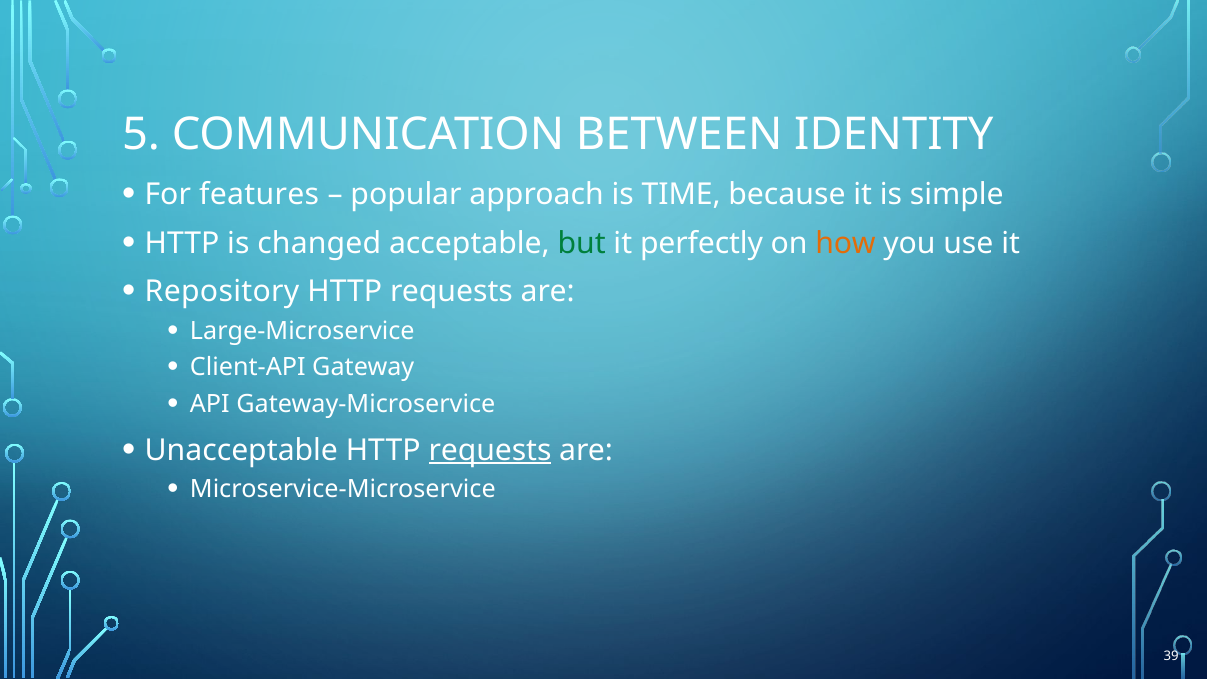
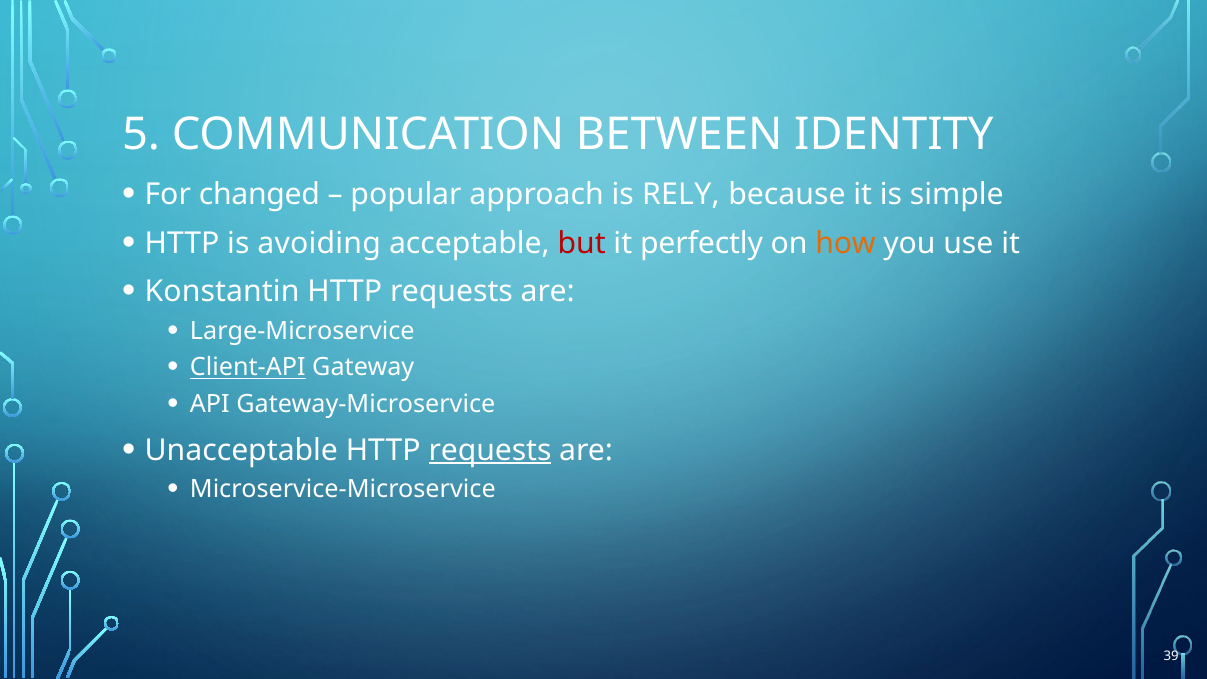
features: features -> changed (259, 194)
TIME: TIME -> RELY (681, 194)
changed: changed -> avoiding (319, 243)
but colour: green -> red (582, 243)
Repository: Repository -> Konstantin (222, 292)
Client-API underline: none -> present (248, 368)
